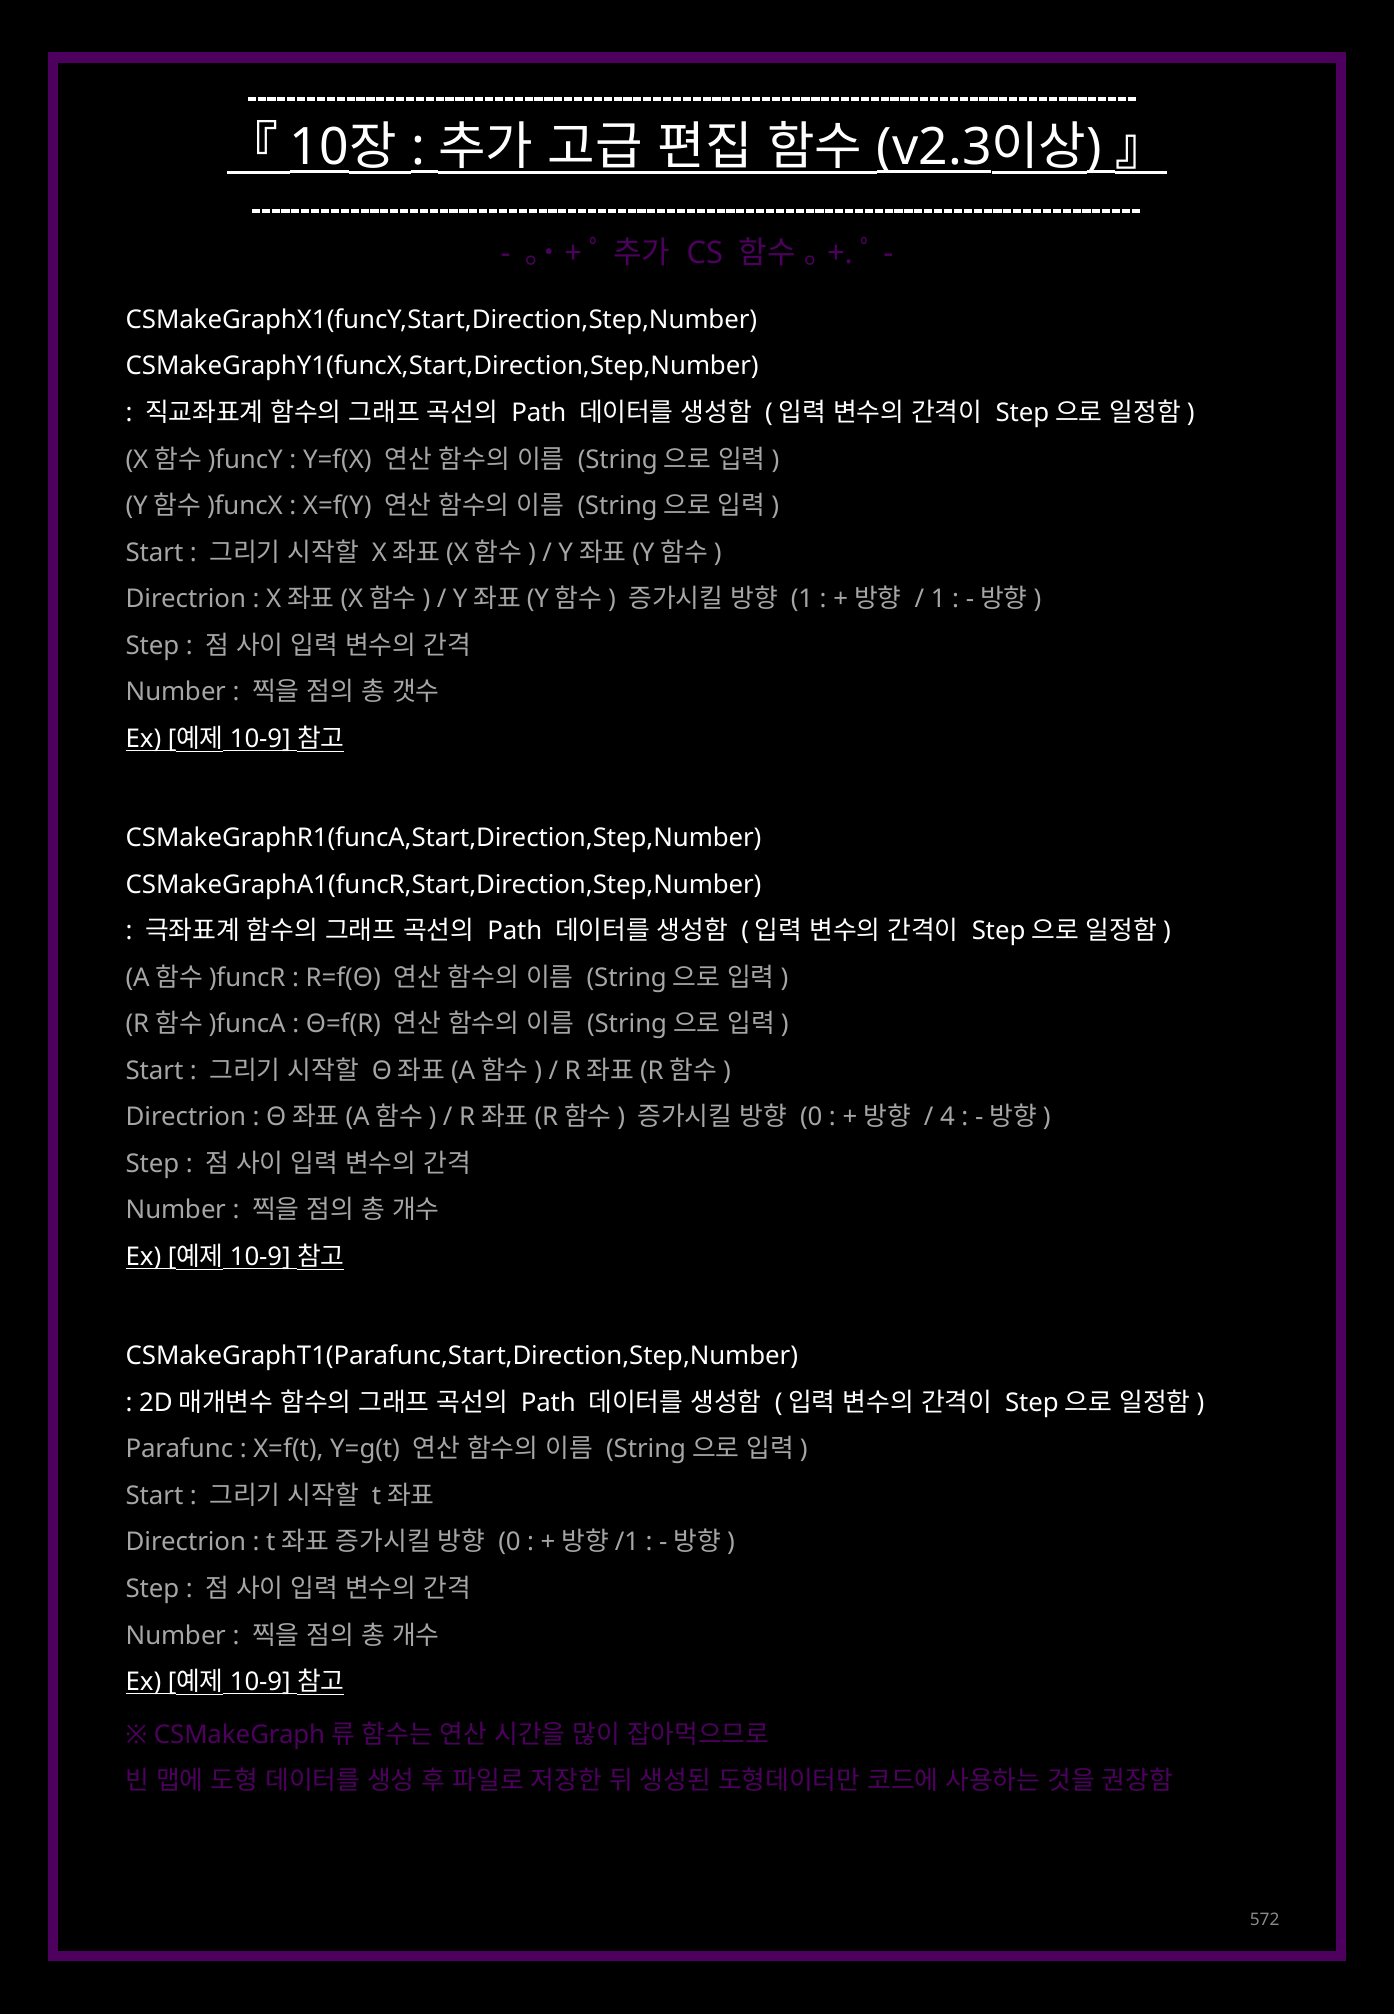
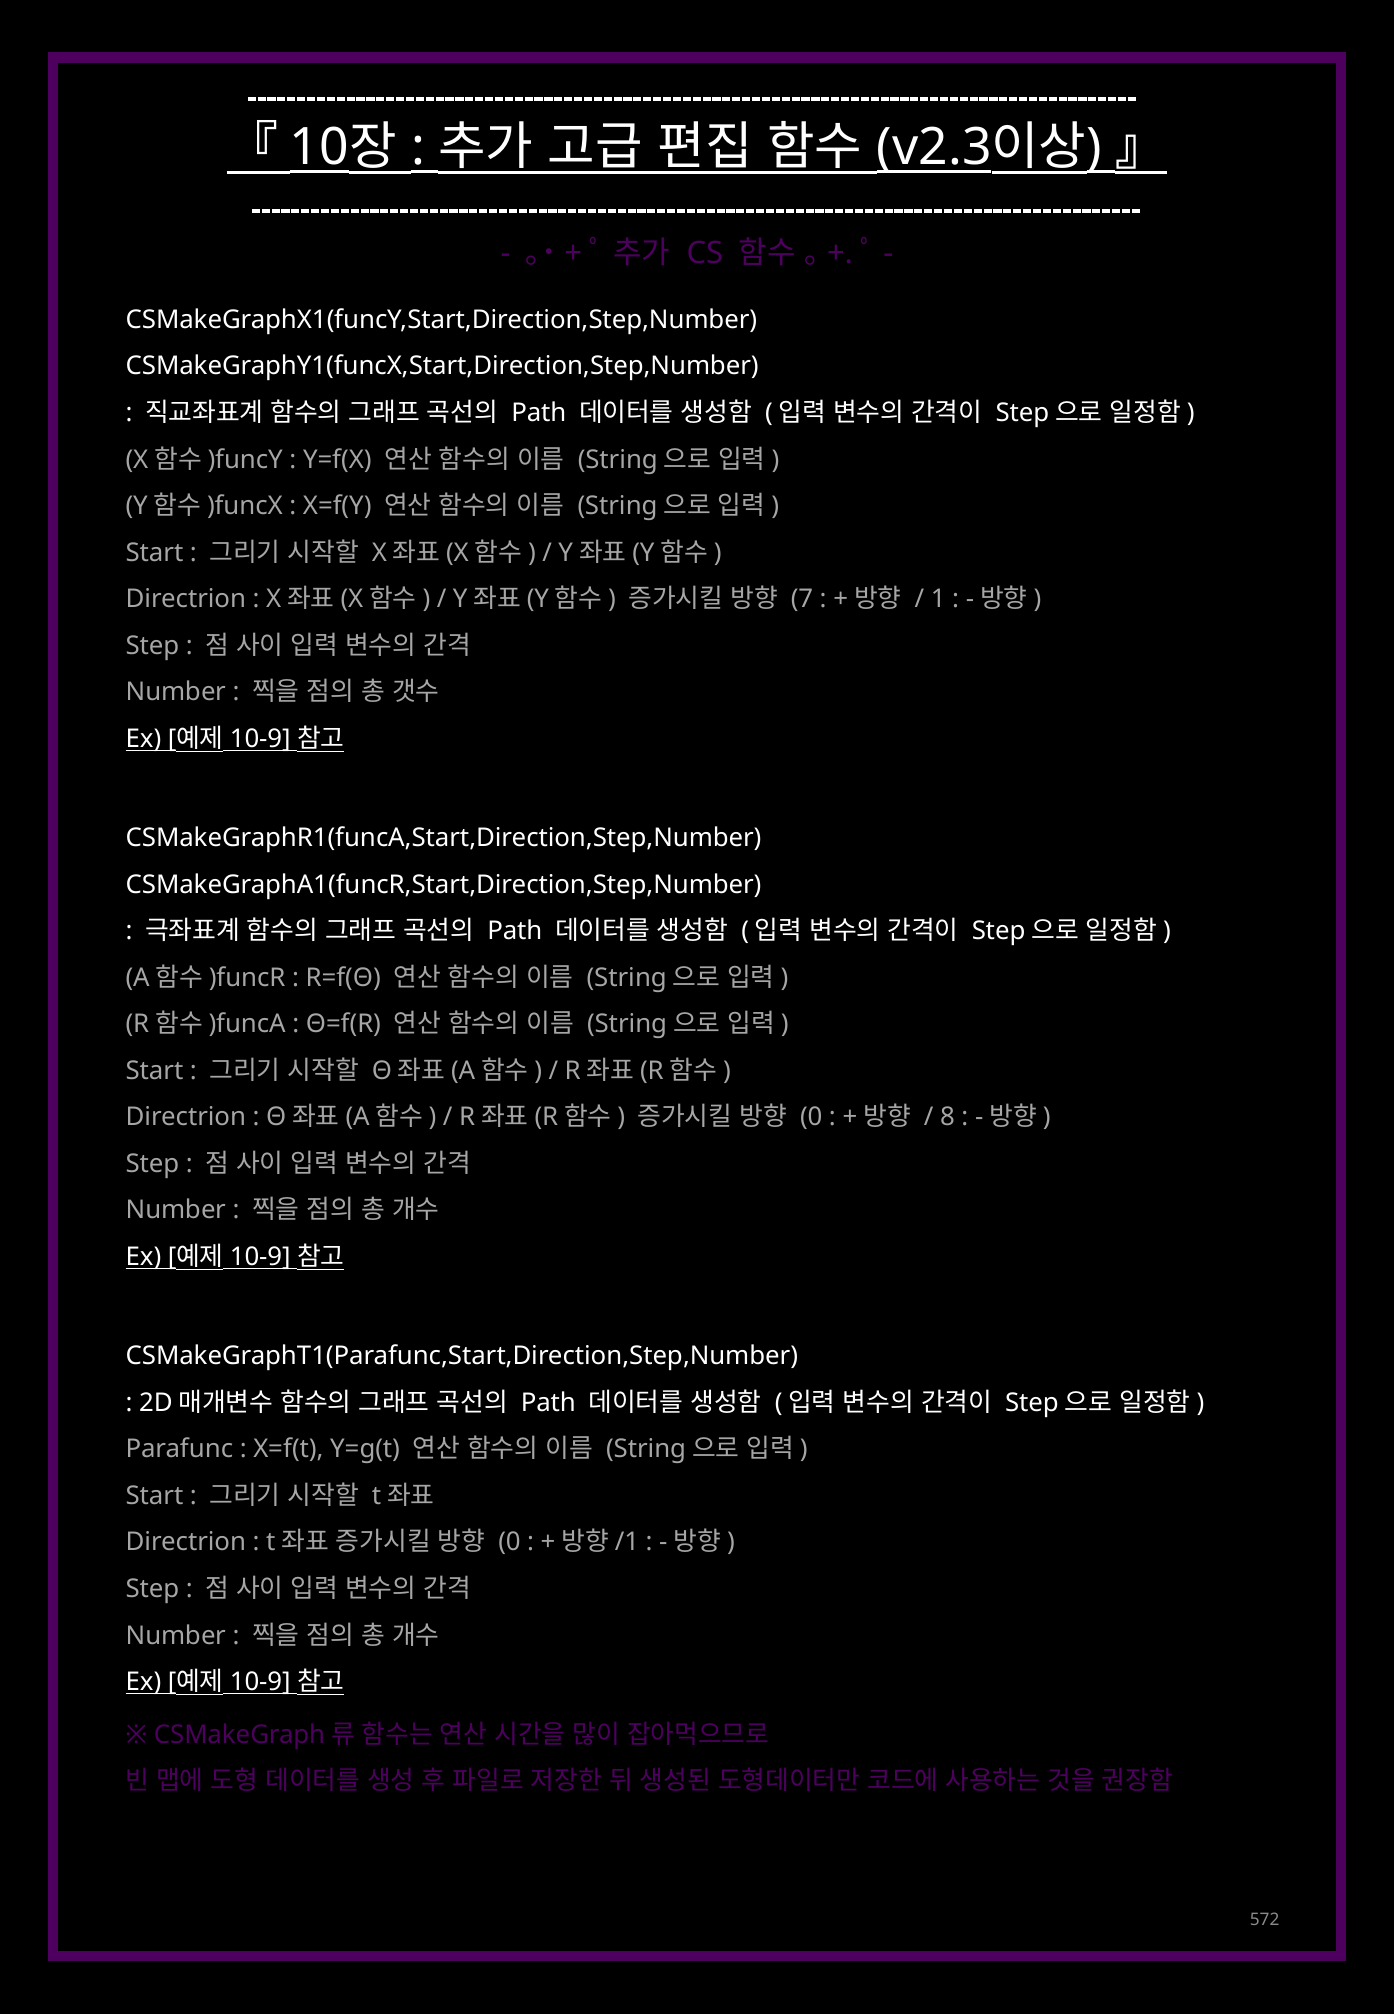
1: 1 -> 7 (802, 599)
4: 4 -> 8 (947, 1117)
